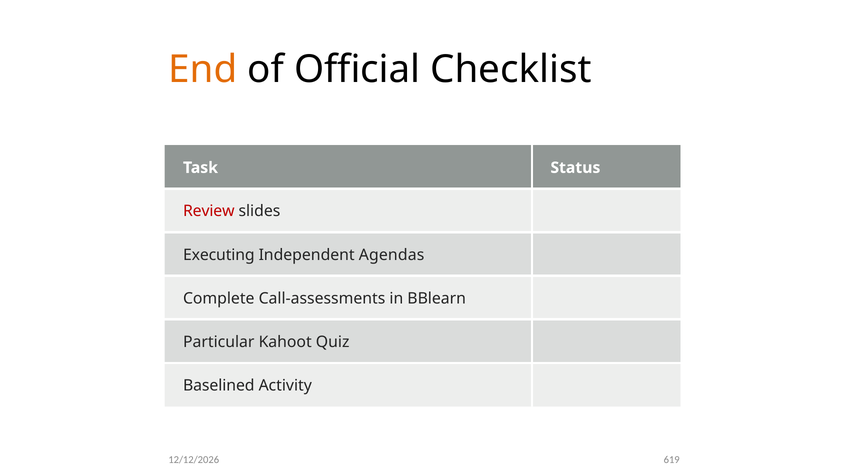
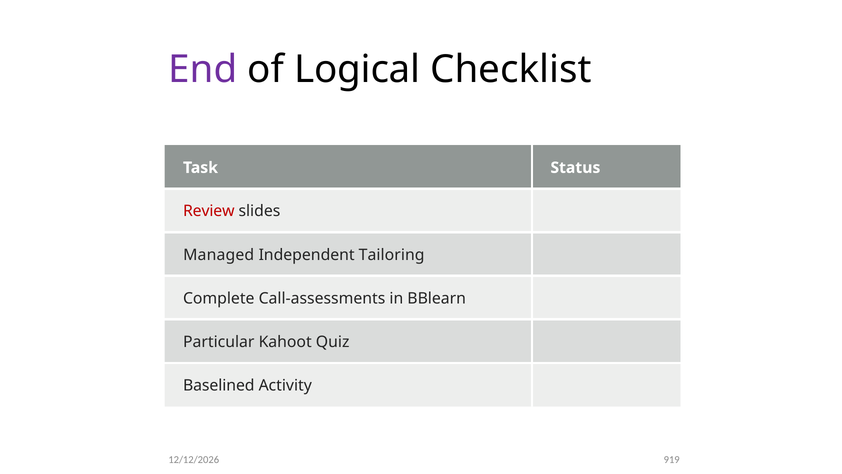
End colour: orange -> purple (203, 70)
Official: Official -> Logical (357, 70)
Executing: Executing -> Managed (219, 255)
Agendas: Agendas -> Tailoring (392, 255)
619: 619 -> 919 (672, 459)
